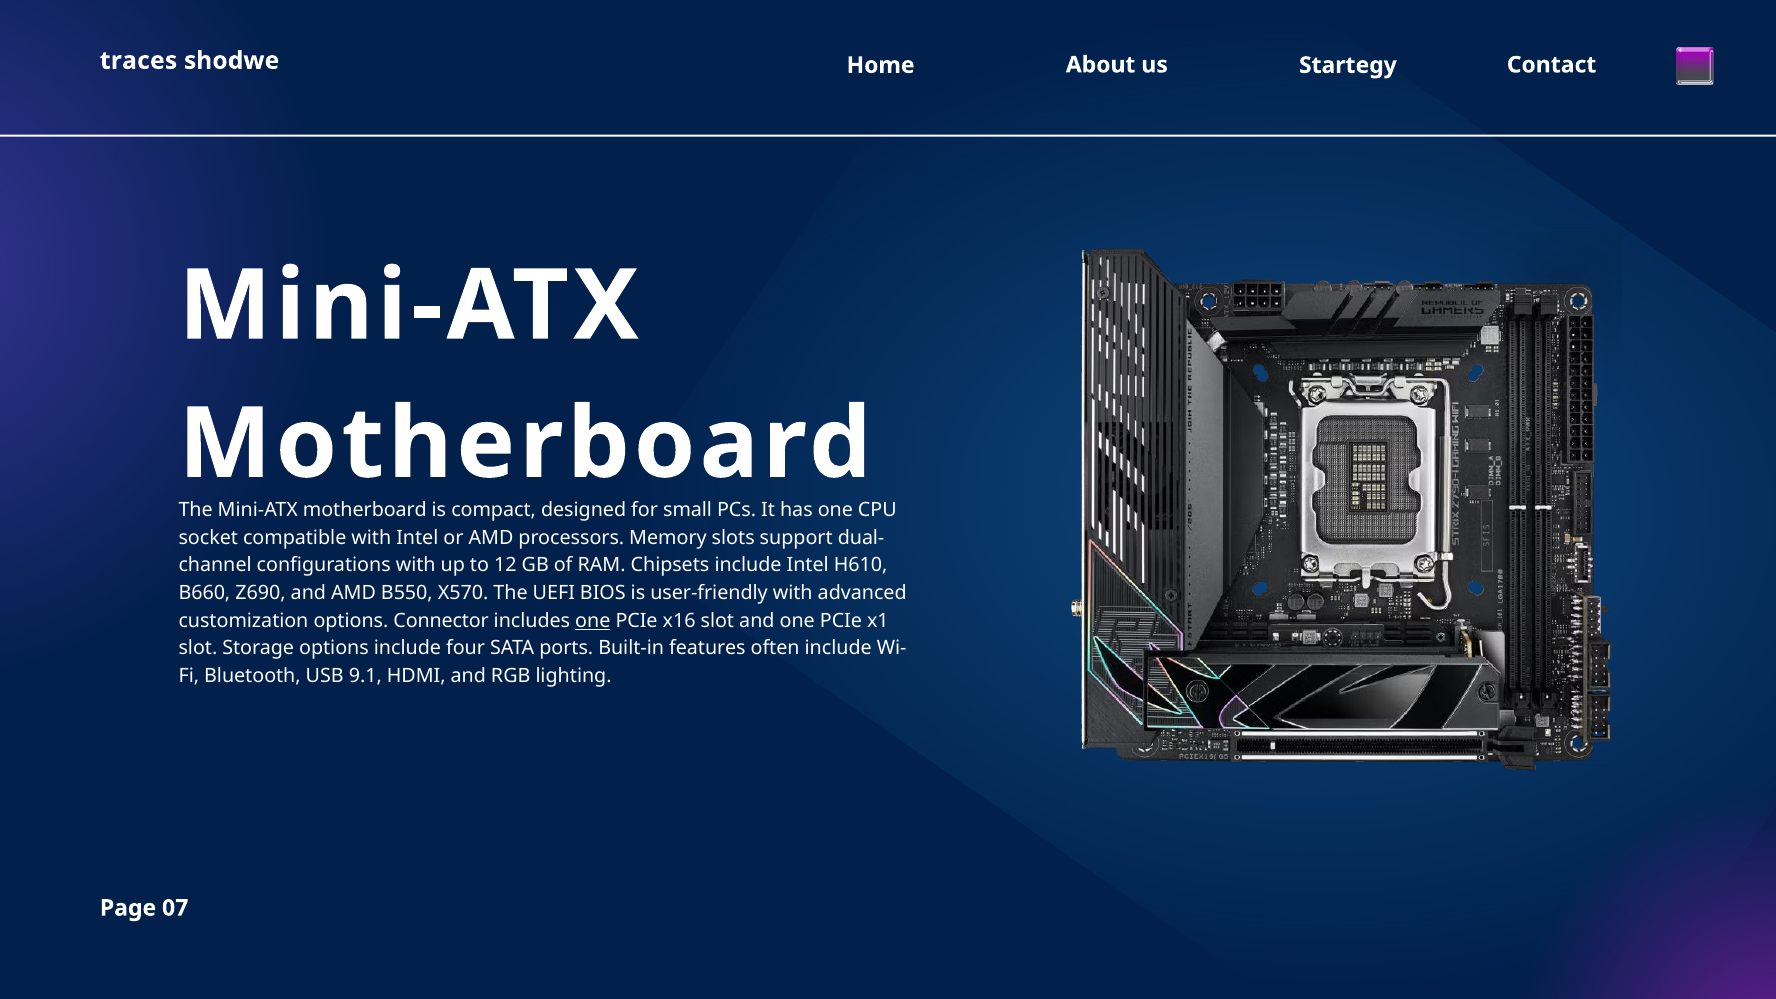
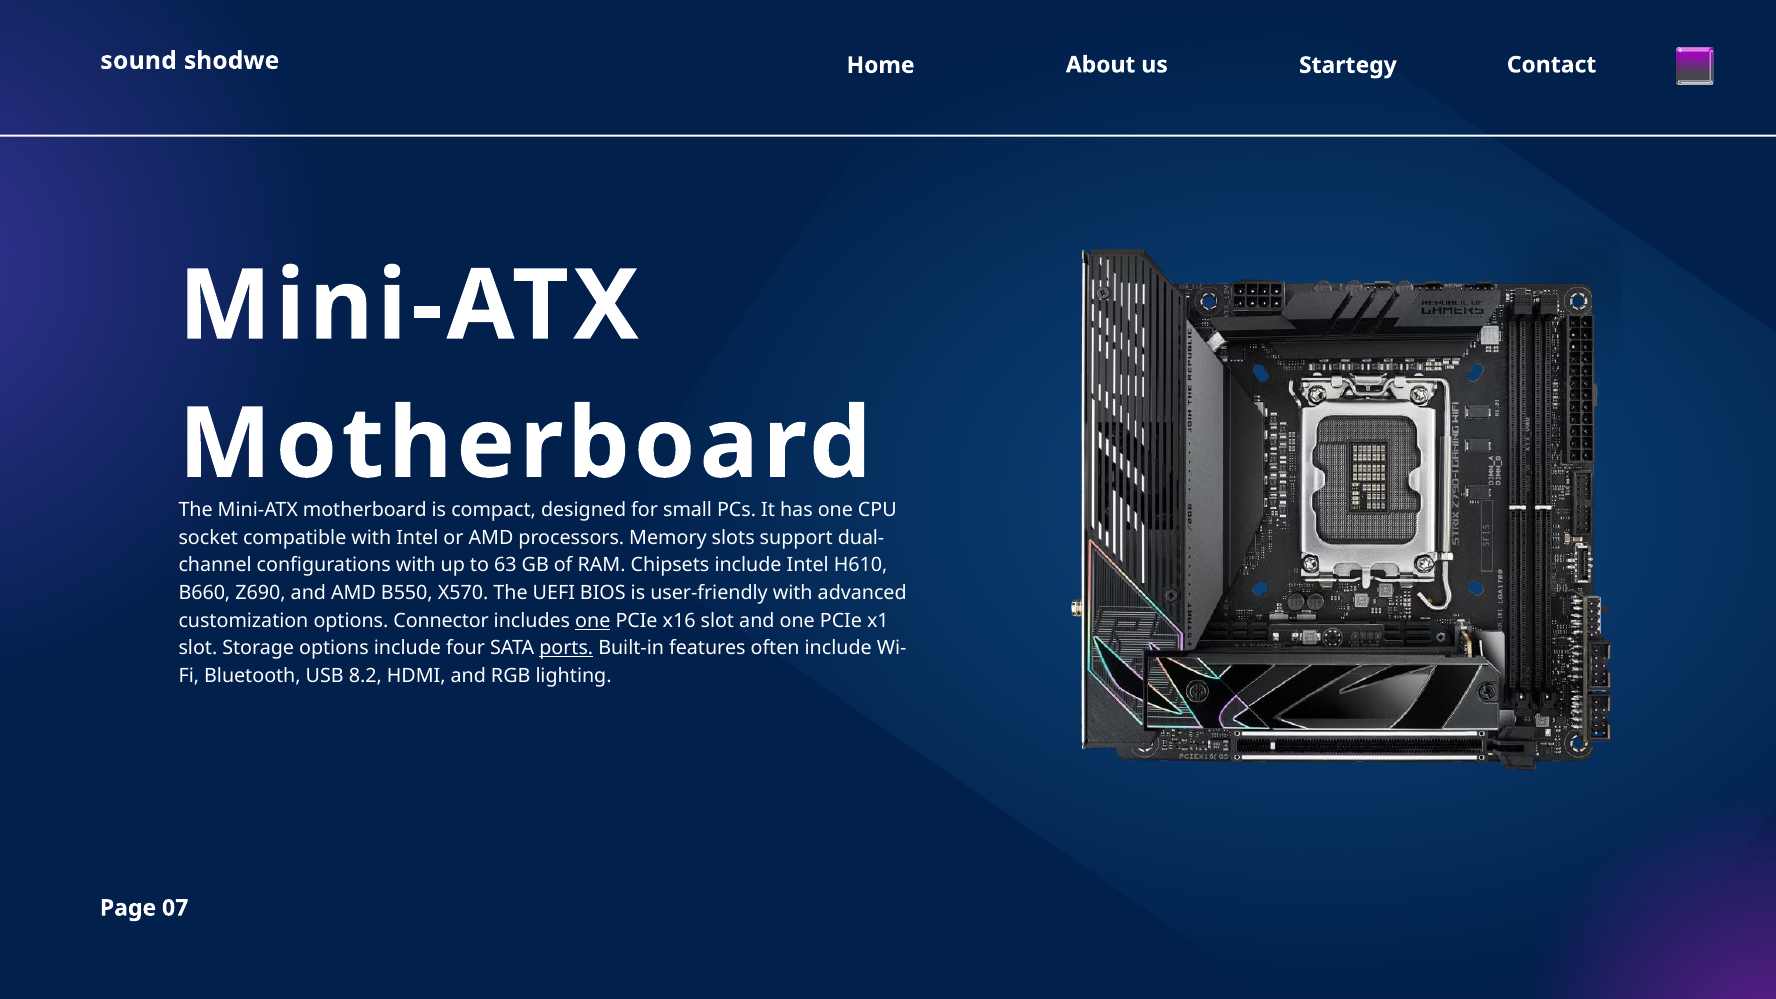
traces: traces -> sound (139, 61)
12: 12 -> 63 (505, 565)
ports underline: none -> present (566, 648)
9.1: 9.1 -> 8.2 (365, 676)
